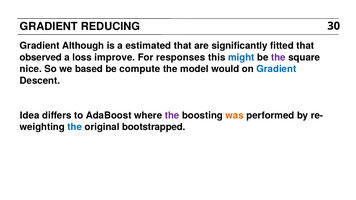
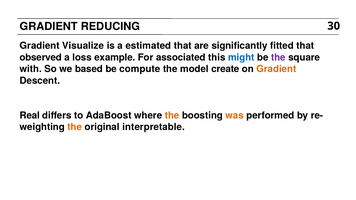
Although: Although -> Visualize (83, 46)
improve: improve -> example (115, 57)
responses: responses -> associated (181, 57)
nice: nice -> with (31, 69)
would: would -> create (225, 69)
Gradient colour: blue -> orange (276, 69)
Idea: Idea -> Real (30, 115)
the colour: purple -> orange (172, 115)
the colour: blue -> orange (75, 127)
bootstrapped: bootstrapped -> interpretable (154, 127)
